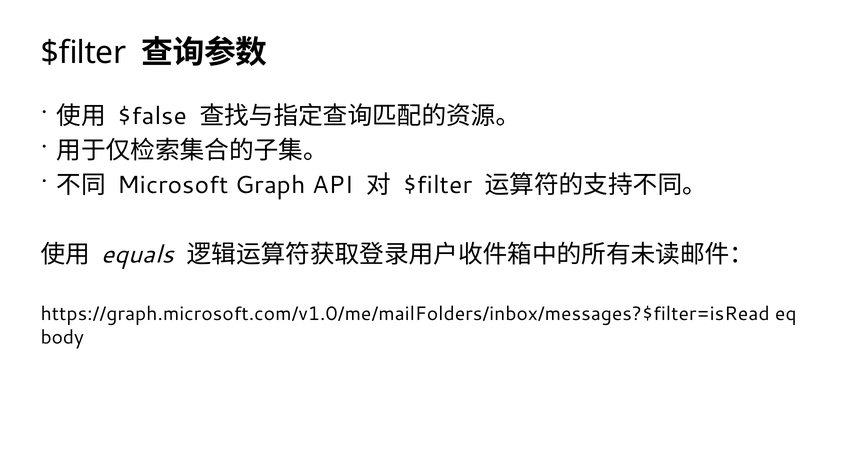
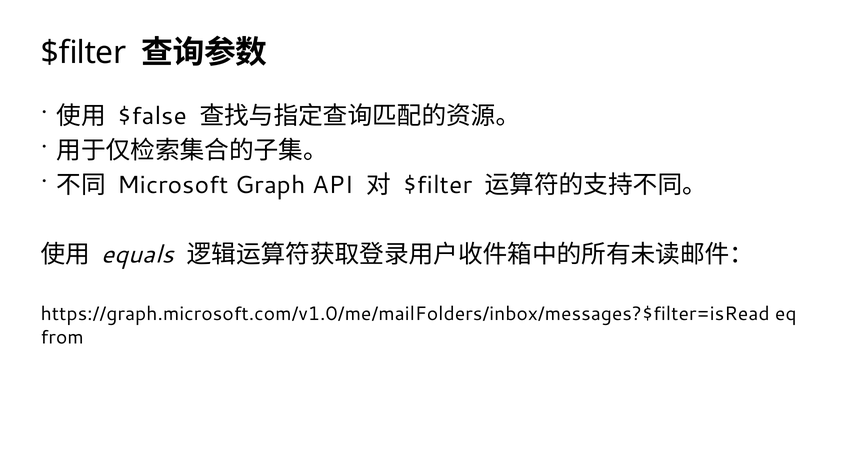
body: body -> from (62, 338)
